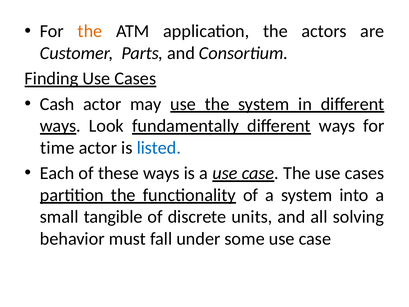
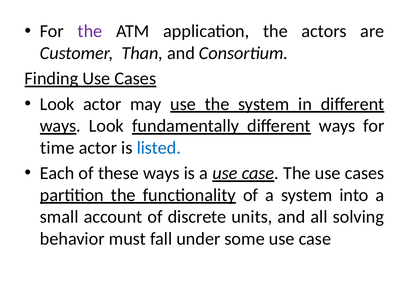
the colour: orange -> purple (90, 31)
Parts: Parts -> Than (142, 53)
Cash: Cash -> Look (57, 104)
tangible: tangible -> account (113, 217)
